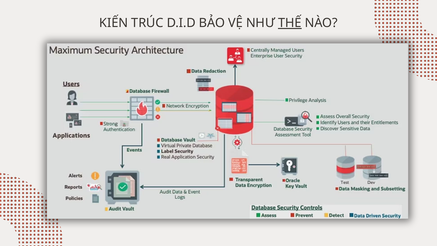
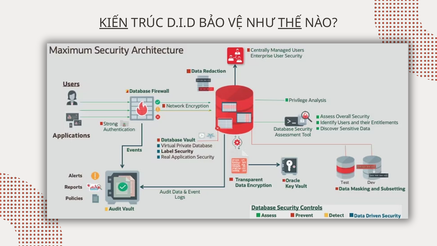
KIẾN underline: none -> present (114, 23)
